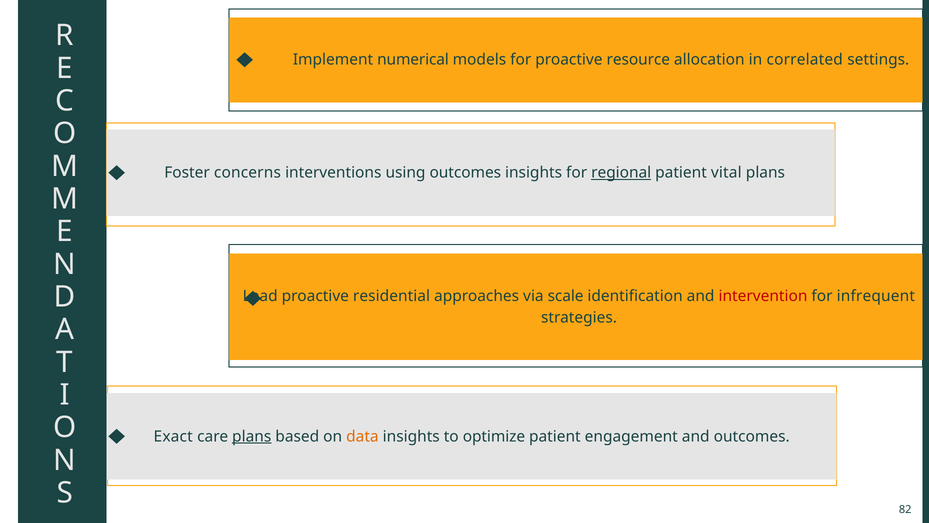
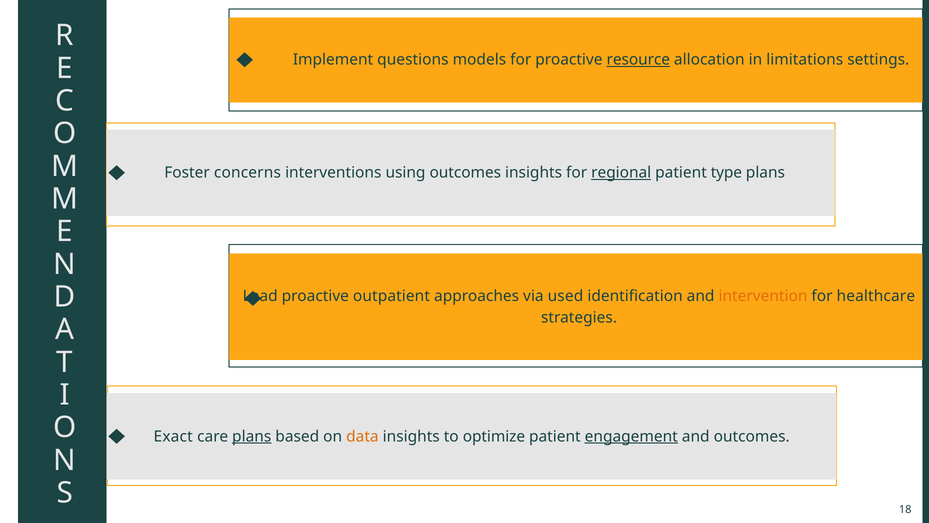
numerical: numerical -> questions (413, 60)
resource underline: none -> present (638, 60)
correlated: correlated -> limitations (805, 60)
vital: vital -> type (726, 173)
residential: residential -> outpatient (391, 296)
scale: scale -> used (565, 296)
intervention colour: red -> orange (763, 296)
infrequent: infrequent -> healthcare (876, 296)
engagement underline: none -> present (631, 436)
82: 82 -> 18 (905, 509)
